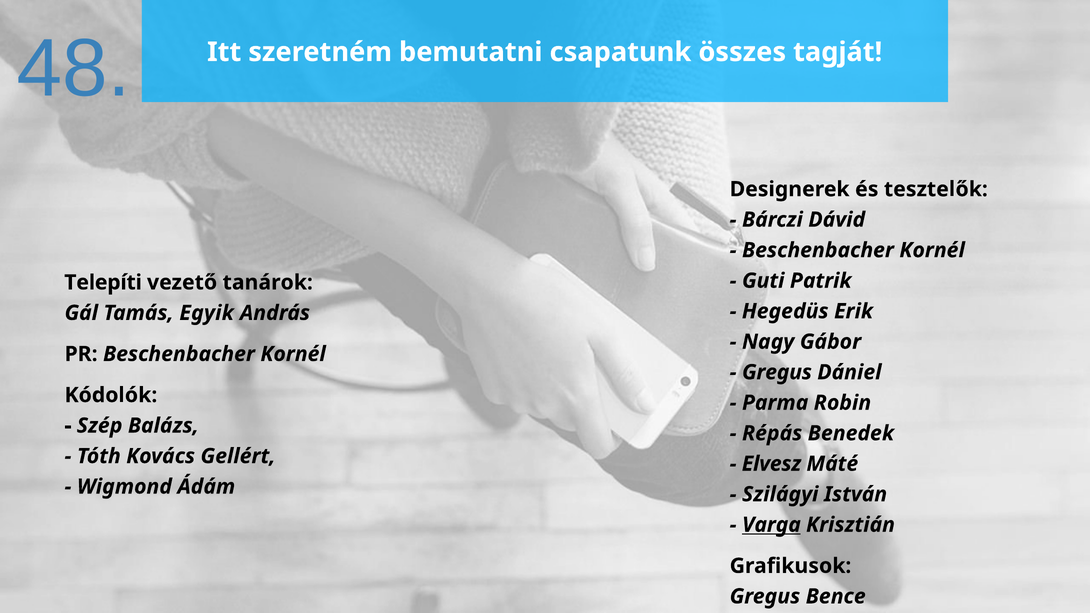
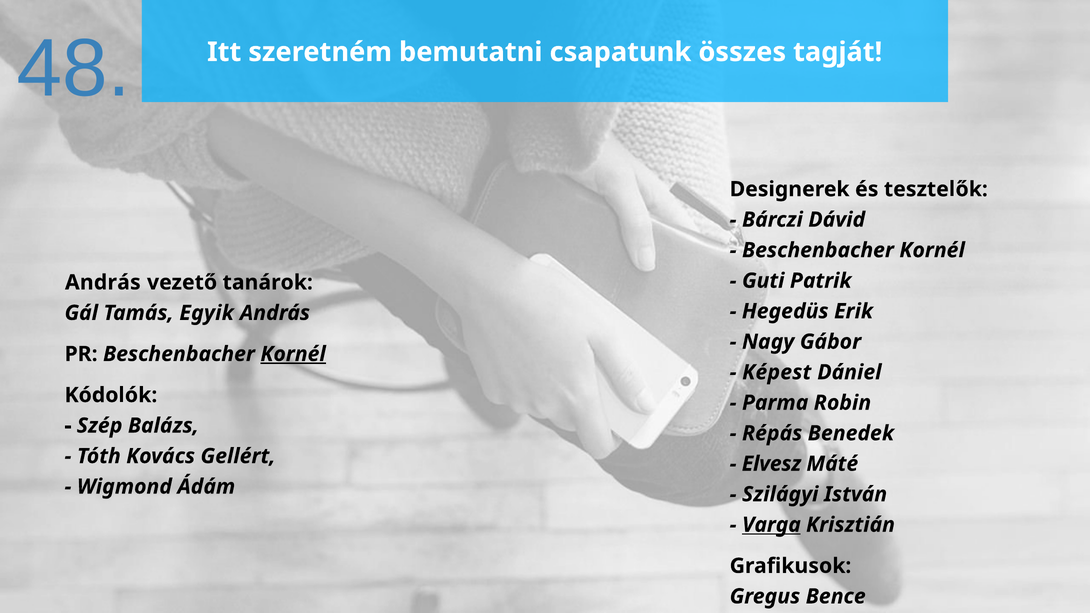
Telepíti: Telepíti -> András (103, 282)
Kornél underline: none -> present (293, 354)
Gregus: Gregus -> Képest (777, 372)
